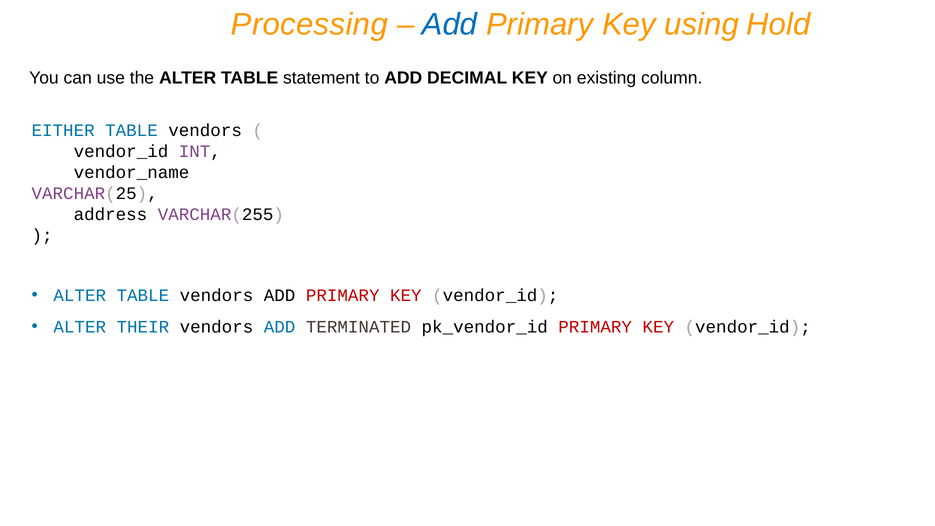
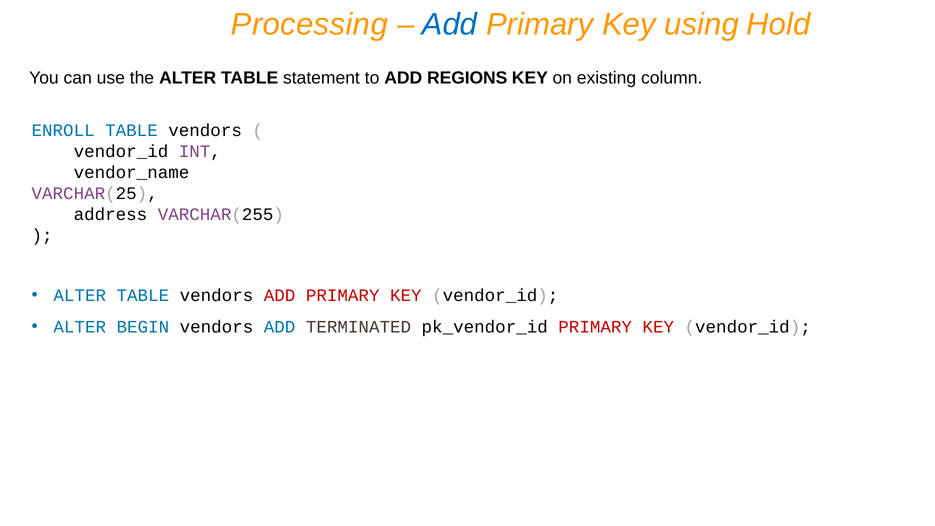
DECIMAL: DECIMAL -> REGIONS (467, 78)
EITHER: EITHER -> ENROLL (63, 130)
ADD colour: black -> red (280, 295)
THEIR: THEIR -> BEGIN (143, 327)
